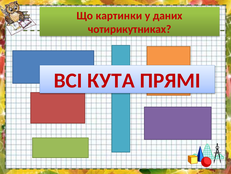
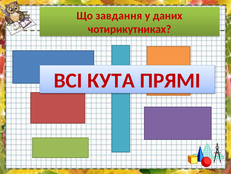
картинки: картинки -> завдання (119, 16)
